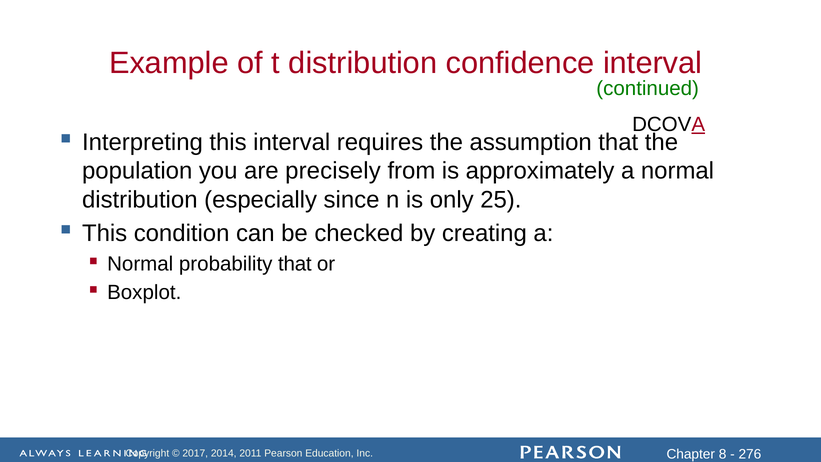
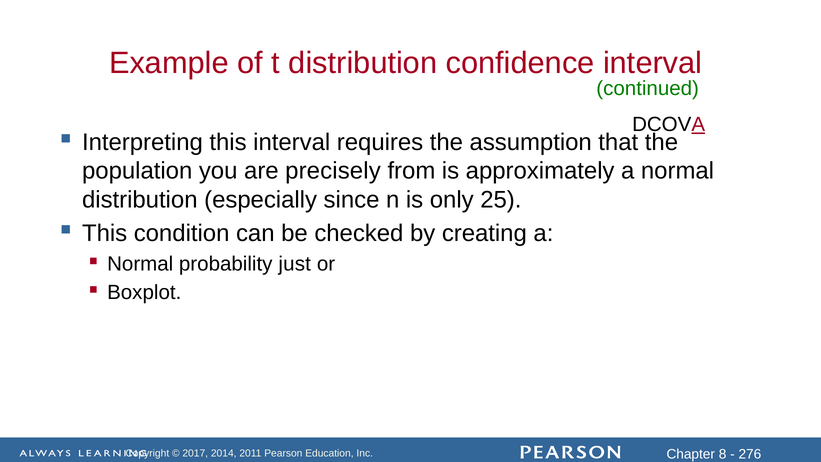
probability that: that -> just (295, 264)
